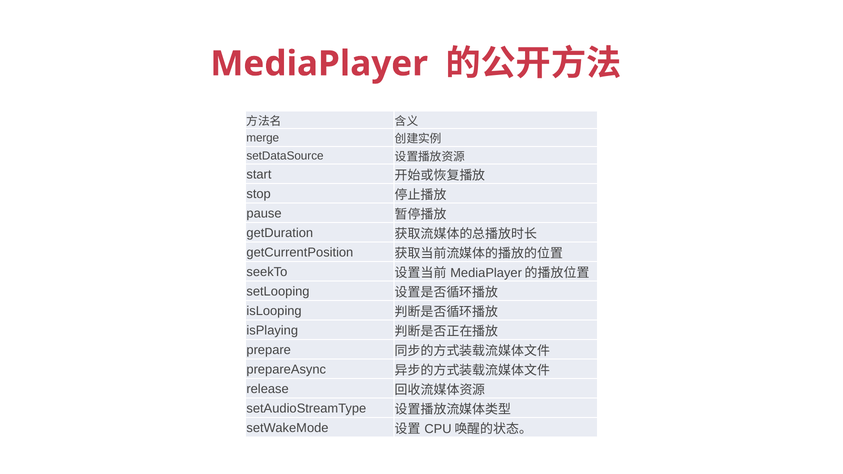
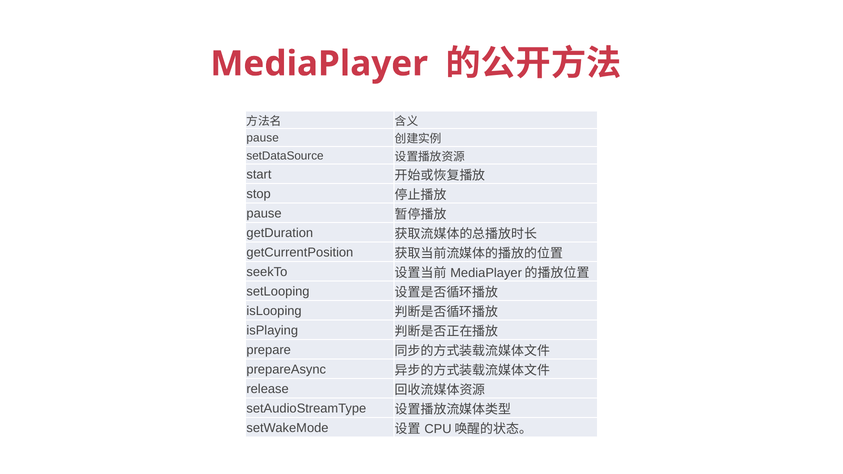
merge: merge -> pause (263, 138)
